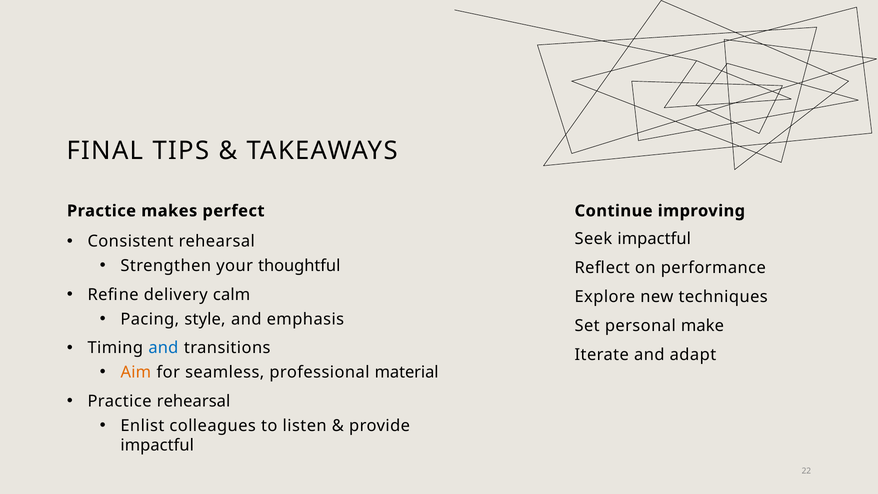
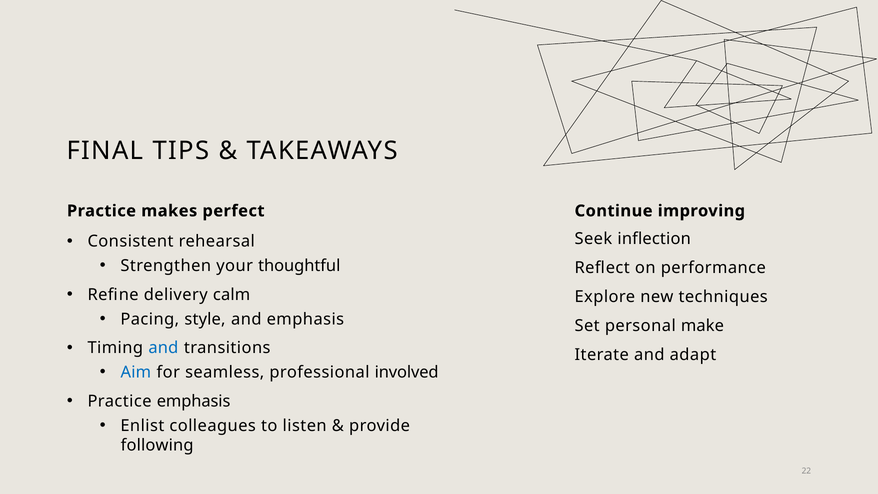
Seek impactful: impactful -> inflection (654, 239)
Aim colour: orange -> blue (136, 372)
material: material -> involved (407, 372)
Practice rehearsal: rehearsal -> emphasis (194, 401)
impactful: impactful -> following (157, 445)
